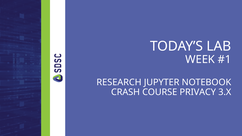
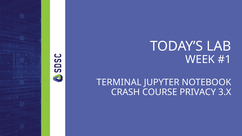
RESEARCH: RESEARCH -> TERMINAL (119, 82)
